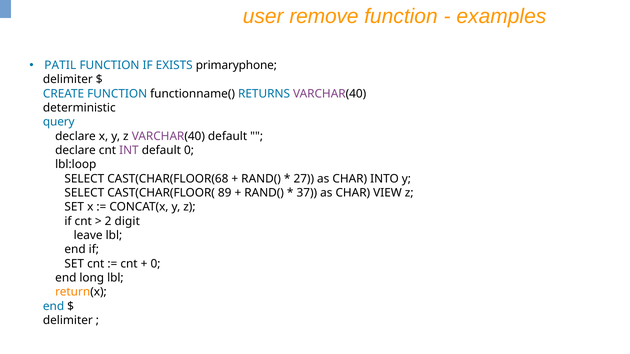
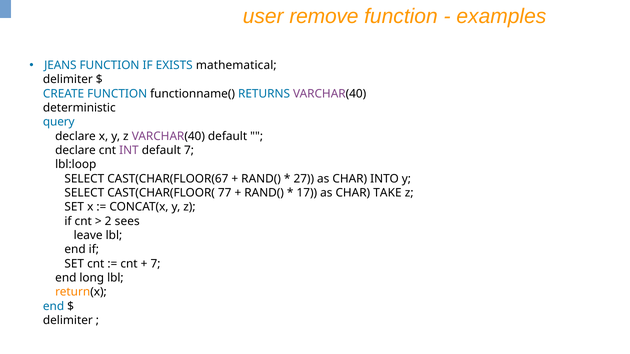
PATIL: PATIL -> JEANS (60, 65)
primaryphone: primaryphone -> mathematical (236, 65)
default 0: 0 -> 7 (189, 151)
CAST(CHAR(FLOOR(68: CAST(CHAR(FLOOR(68 -> CAST(CHAR(FLOOR(67 (168, 179)
89: 89 -> 77 (225, 193)
37: 37 -> 17 (307, 193)
VIEW: VIEW -> TAKE (387, 193)
digit: digit -> sees (127, 221)
0: 0 -> 7 (155, 264)
